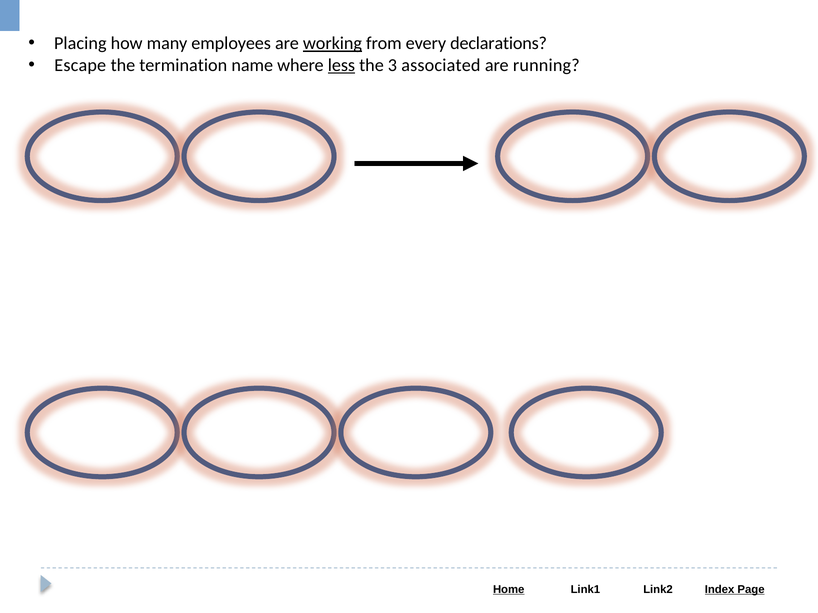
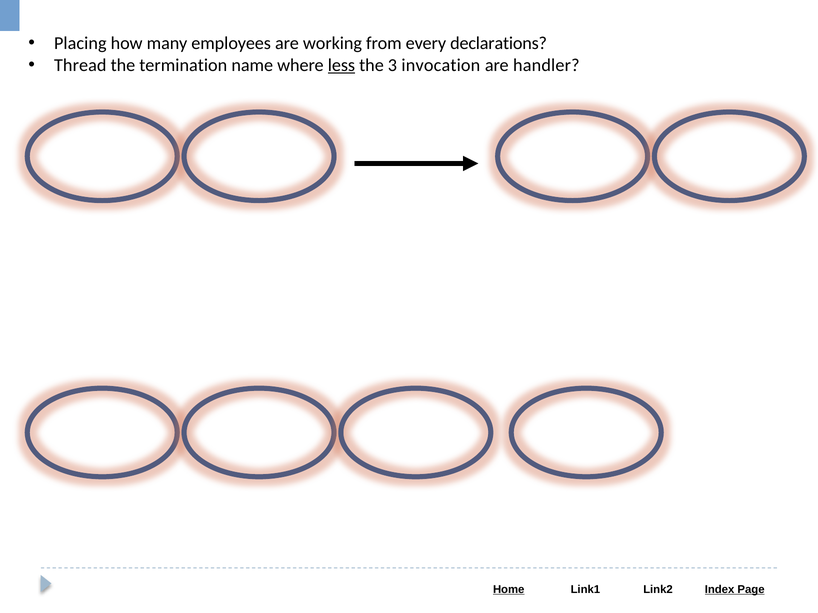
working underline: present -> none (332, 43)
Escape: Escape -> Thread (80, 65)
associated: associated -> invocation (441, 65)
running: running -> handler (546, 65)
